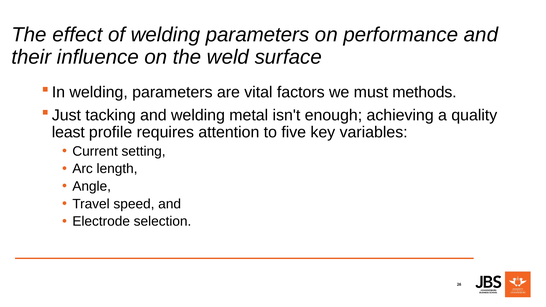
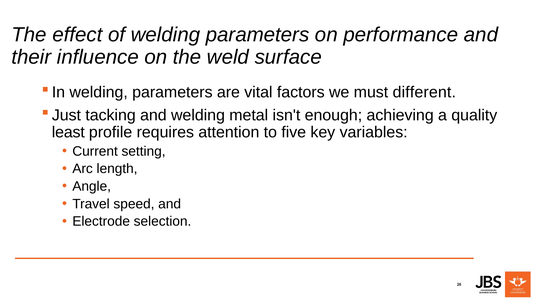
methods: methods -> different (424, 92)
